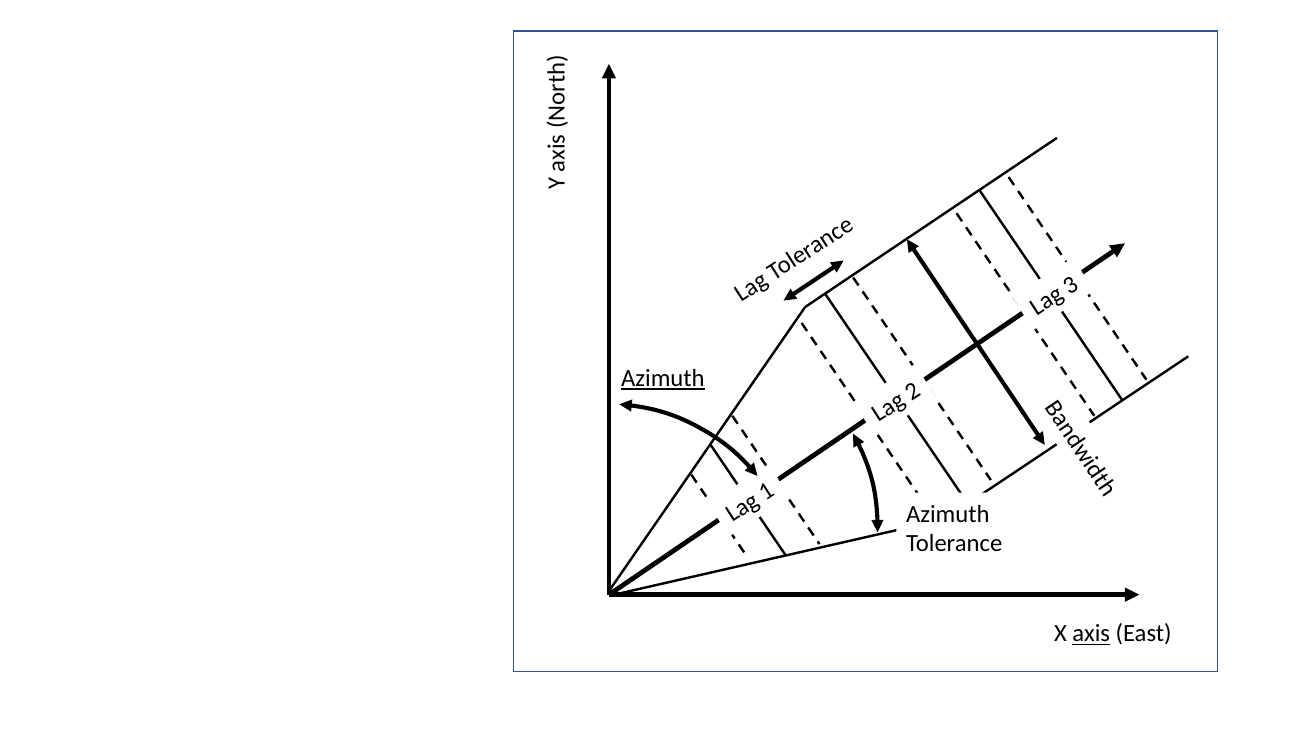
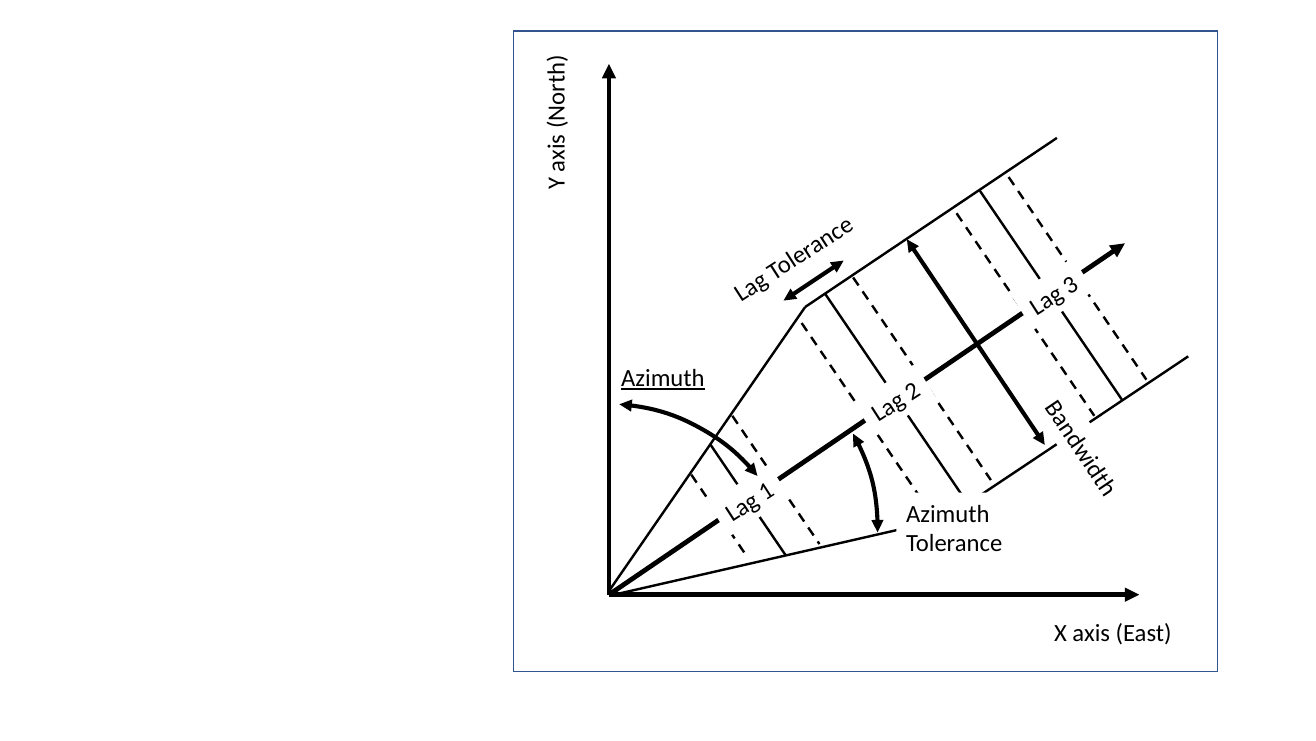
axis underline: present -> none (1091, 633)
